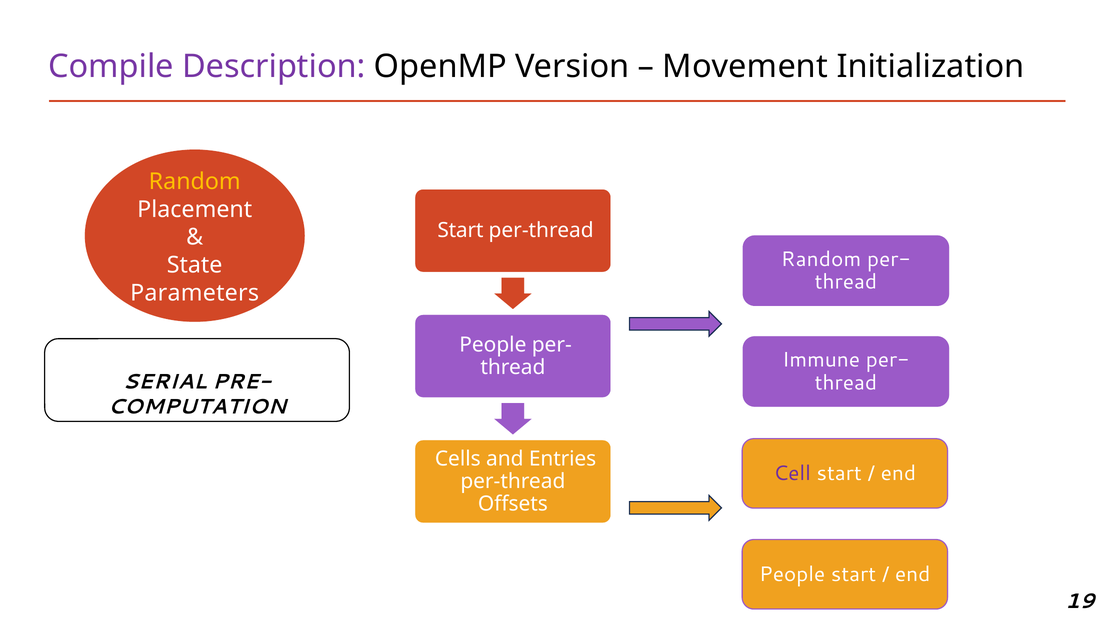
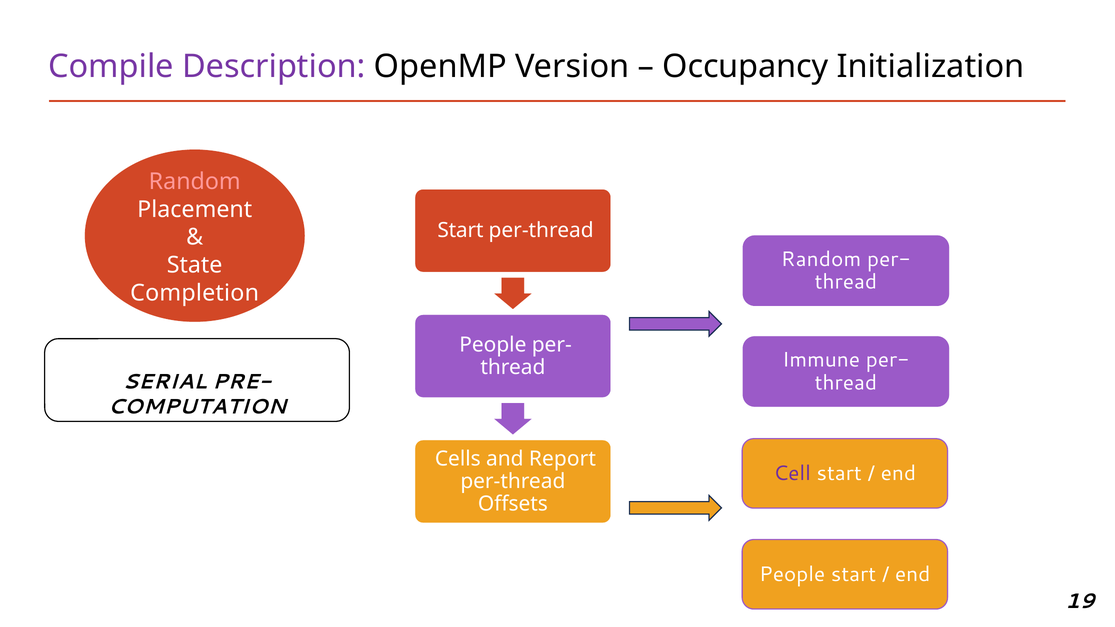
Movement: Movement -> Occupancy (745, 67)
Random colour: yellow -> pink (195, 182)
Parameters: Parameters -> Completion (195, 293)
Entries: Entries -> Report (562, 459)
